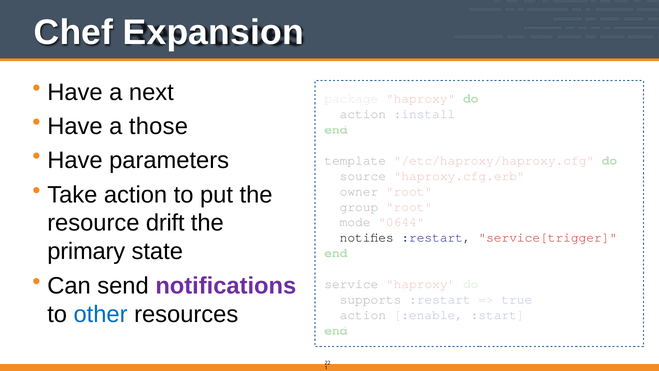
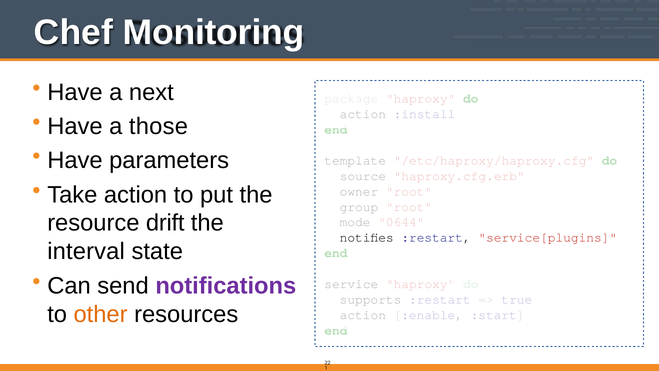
Expansion: Expansion -> Monitoring (214, 33)
service[trigger: service[trigger -> service[plugins (548, 237)
primary: primary -> interval (86, 251)
other colour: blue -> orange (101, 314)
